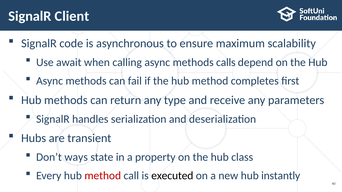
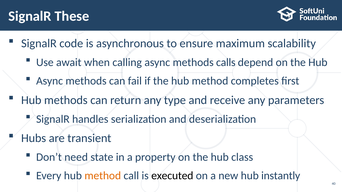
Client: Client -> These (72, 16)
ways: ways -> need (76, 157)
method colour: red -> orange (103, 176)
